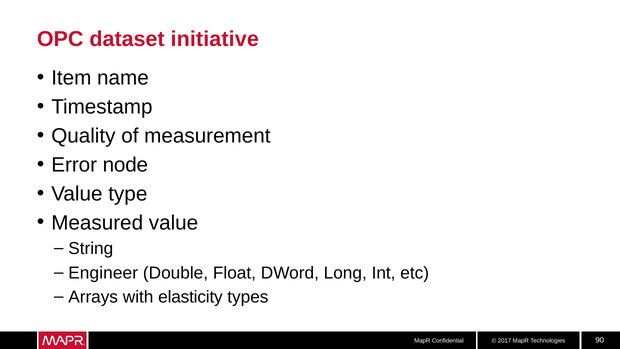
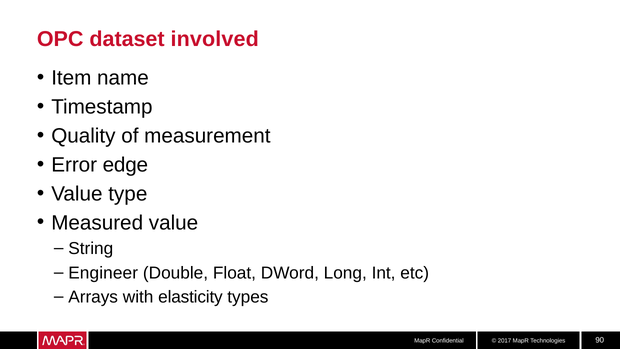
initiative: initiative -> involved (215, 39)
node: node -> edge (125, 165)
